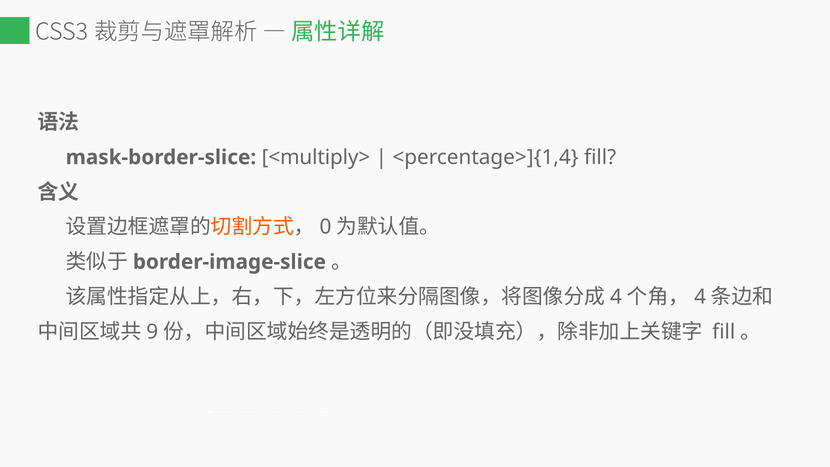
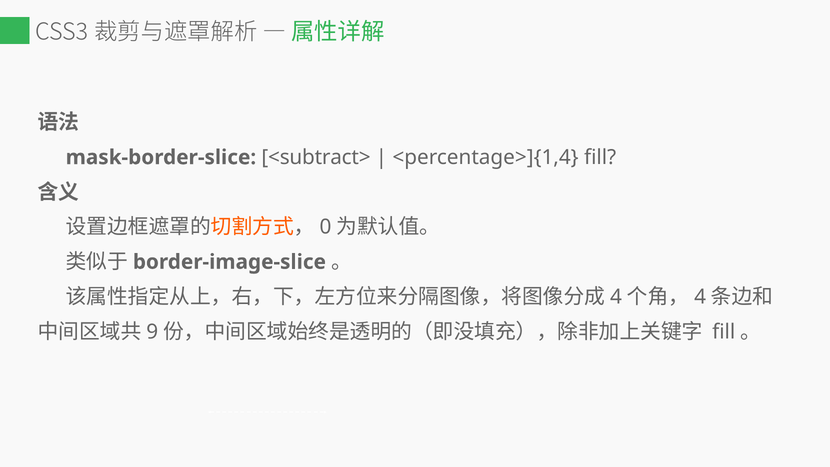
<multiply>: <multiply> -> <subtract> (316, 157)
